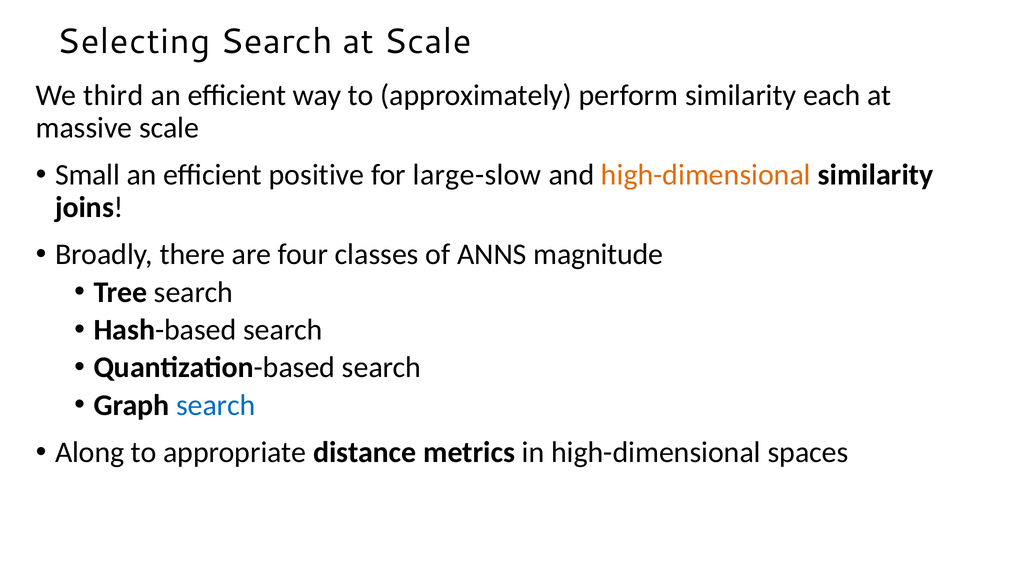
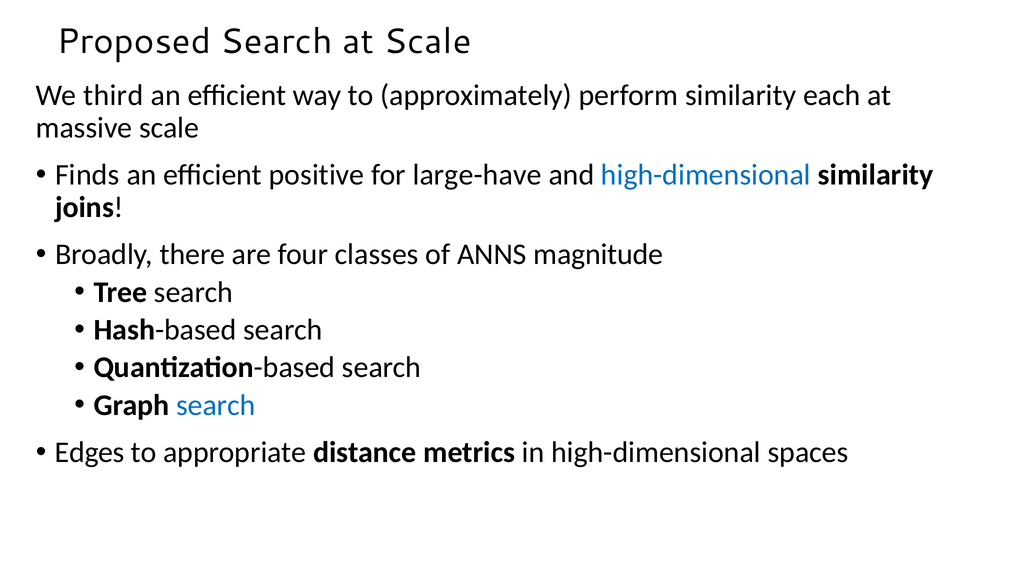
Selecting: Selecting -> Proposed (134, 41)
Small: Small -> Finds (87, 175)
large-slow: large-slow -> large-have (477, 175)
high-dimensional colour: orange -> blue (706, 175)
Along: Along -> Edges (90, 452)
